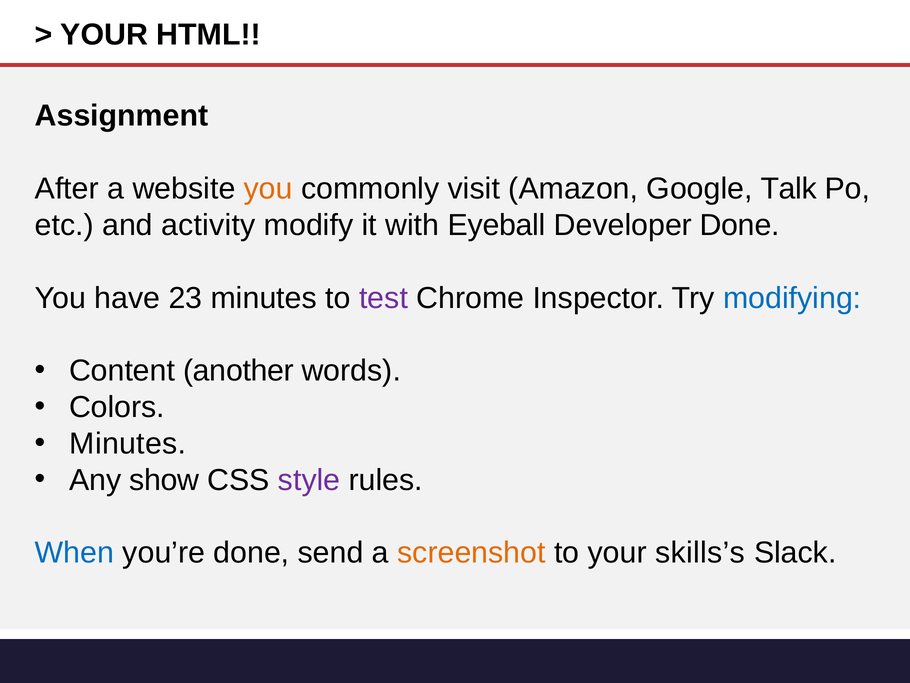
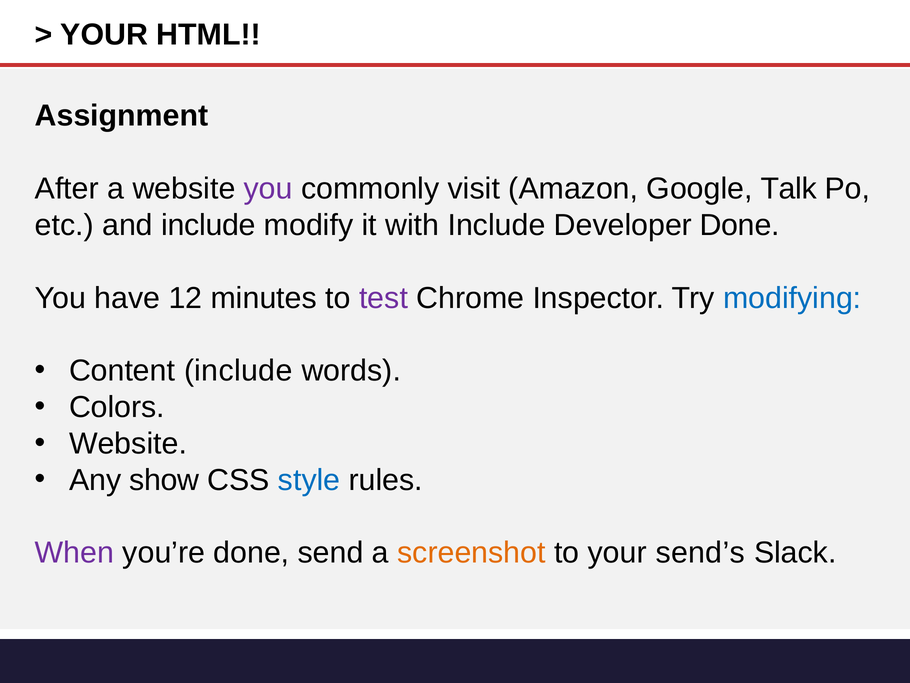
you colour: orange -> purple (268, 189)
and activity: activity -> include (208, 225)
with Eyeball: Eyeball -> Include (497, 225)
23: 23 -> 12 (185, 298)
Content another: another -> include (238, 371)
Minutes: Minutes -> Website (128, 443)
style colour: purple -> blue (309, 480)
When colour: blue -> purple (74, 553)
skills’s: skills’s -> send’s (700, 553)
